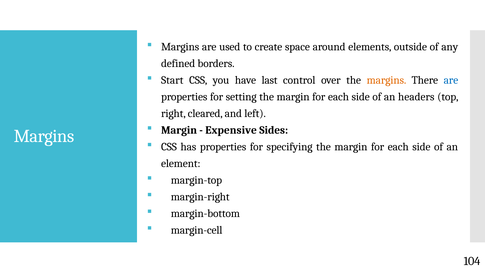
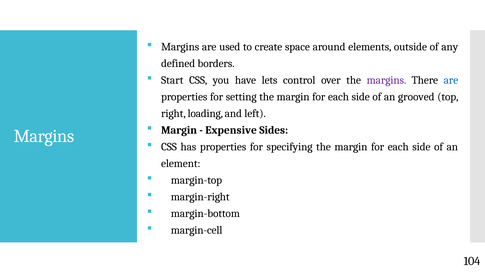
last: last -> lets (270, 80)
margins colour: orange -> purple (386, 80)
headers: headers -> grooved (416, 97)
cleared: cleared -> loading (205, 114)
